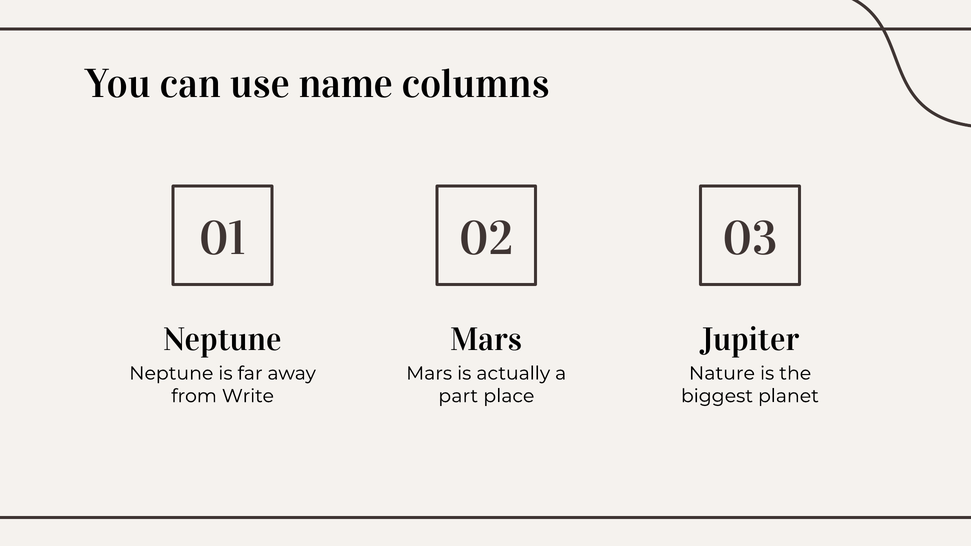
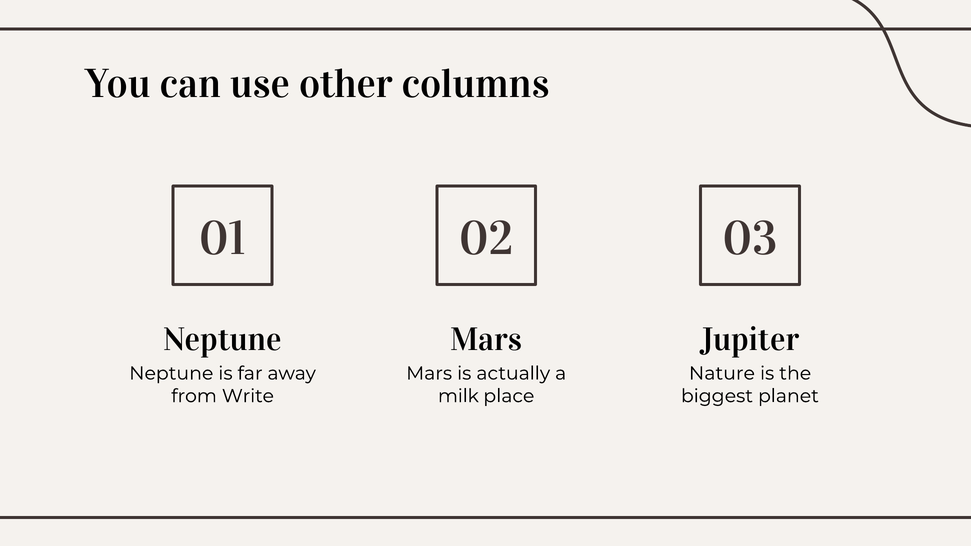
name: name -> other (346, 84)
part: part -> milk (458, 396)
